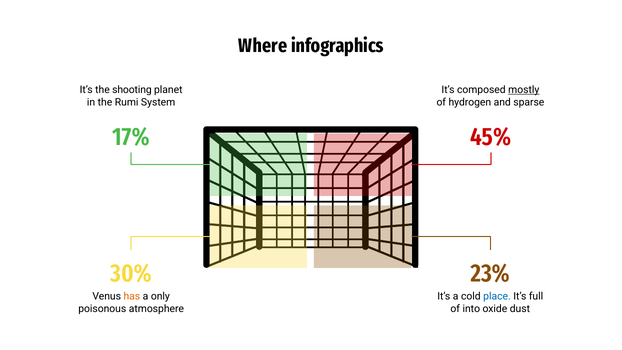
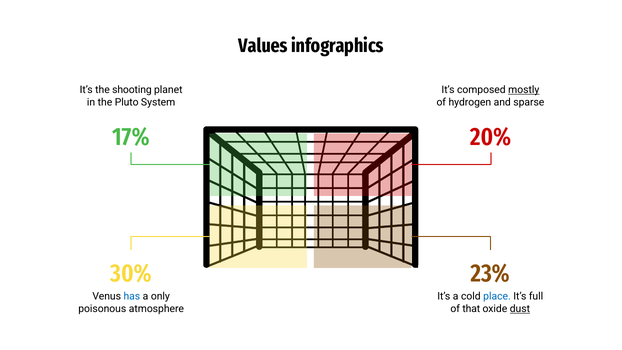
Where: Where -> Values (263, 46)
Rumi: Rumi -> Pluto (127, 102)
45%: 45% -> 20% (491, 137)
has colour: orange -> blue (132, 296)
into: into -> that (471, 309)
dust underline: none -> present (520, 309)
